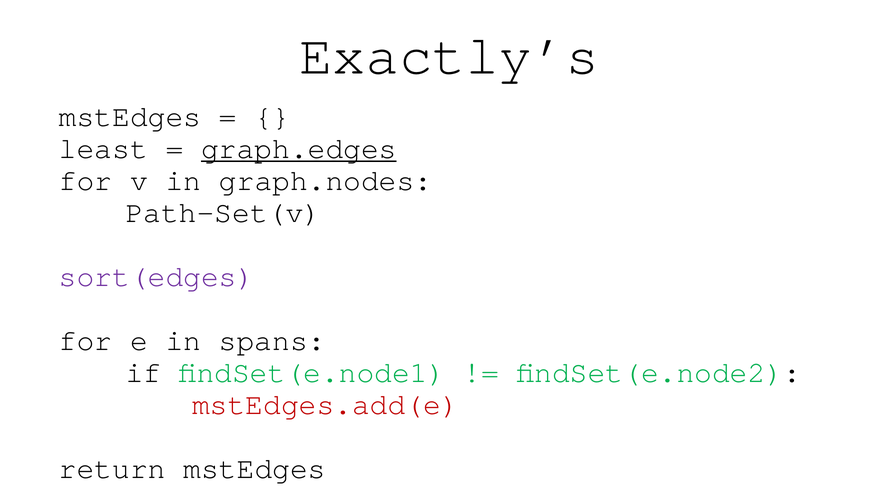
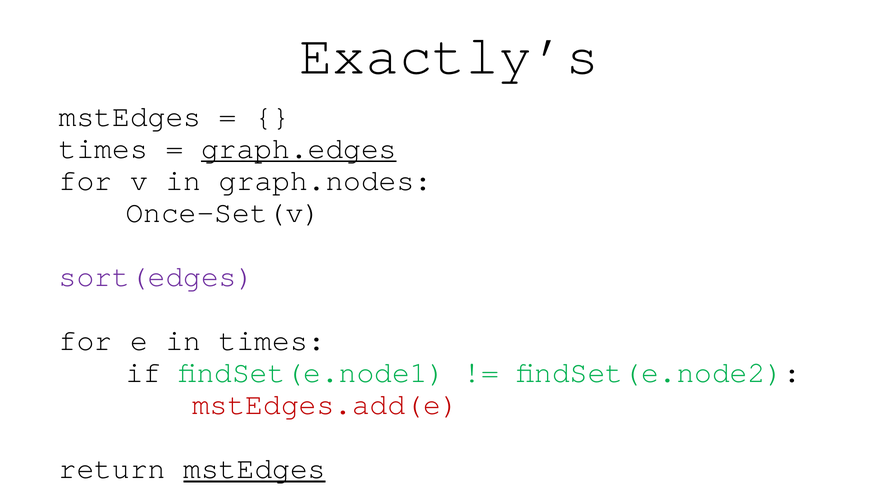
least: least -> times (103, 148)
Path-Set(v: Path-Set(v -> Once-Set(v (223, 212)
in spans: spans -> times (272, 340)
mstEdges underline: none -> present (254, 468)
